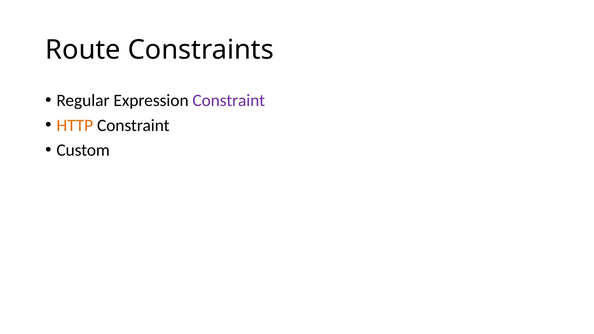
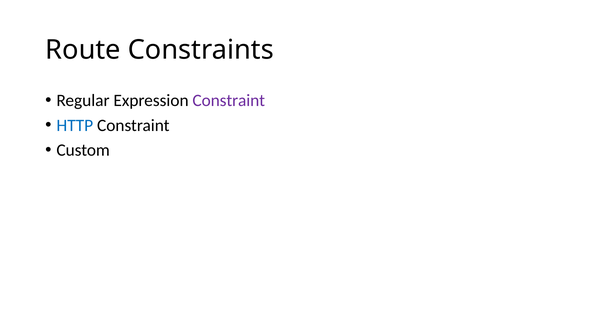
HTTP colour: orange -> blue (75, 125)
